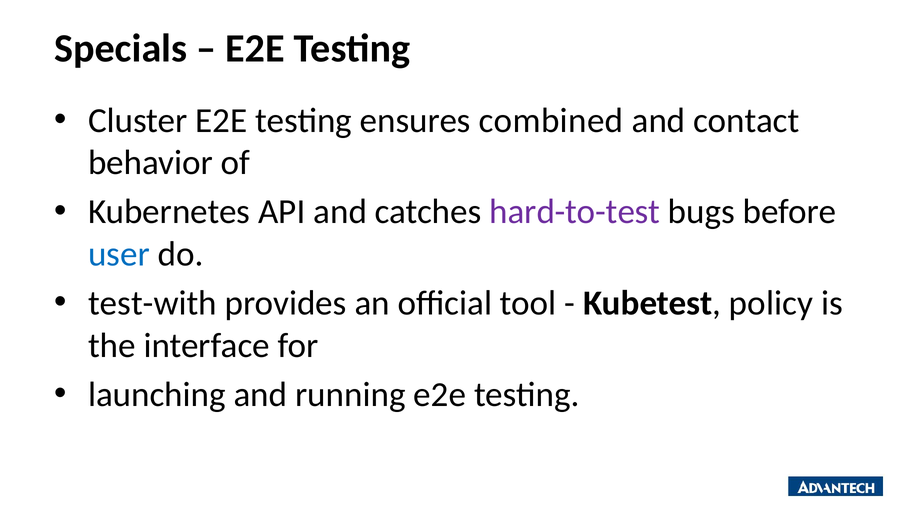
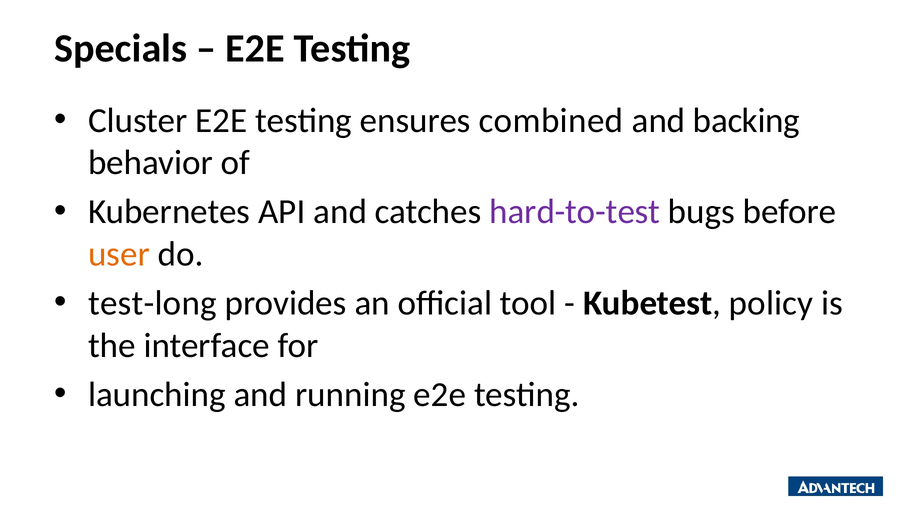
contact: contact -> backing (746, 120)
user colour: blue -> orange (119, 254)
test-with: test-with -> test-long (152, 303)
